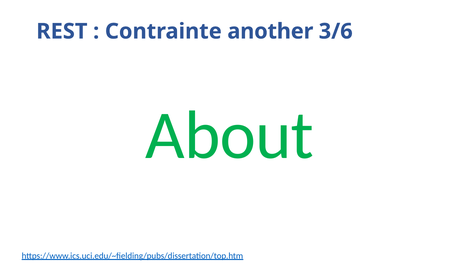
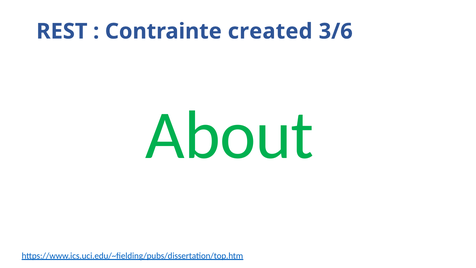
another: another -> created (270, 31)
